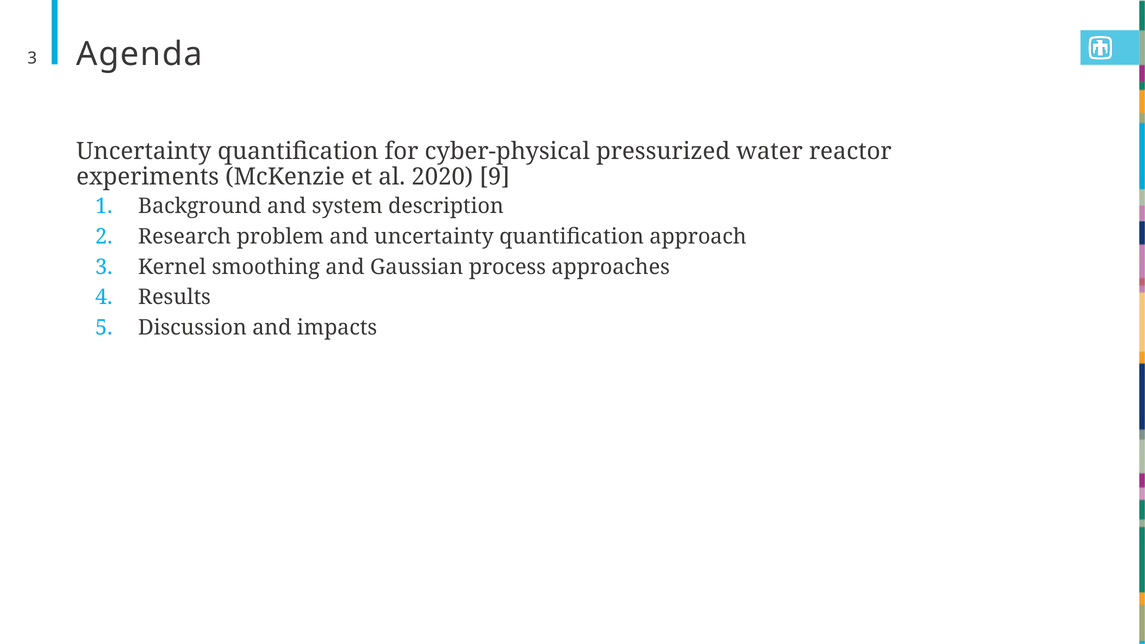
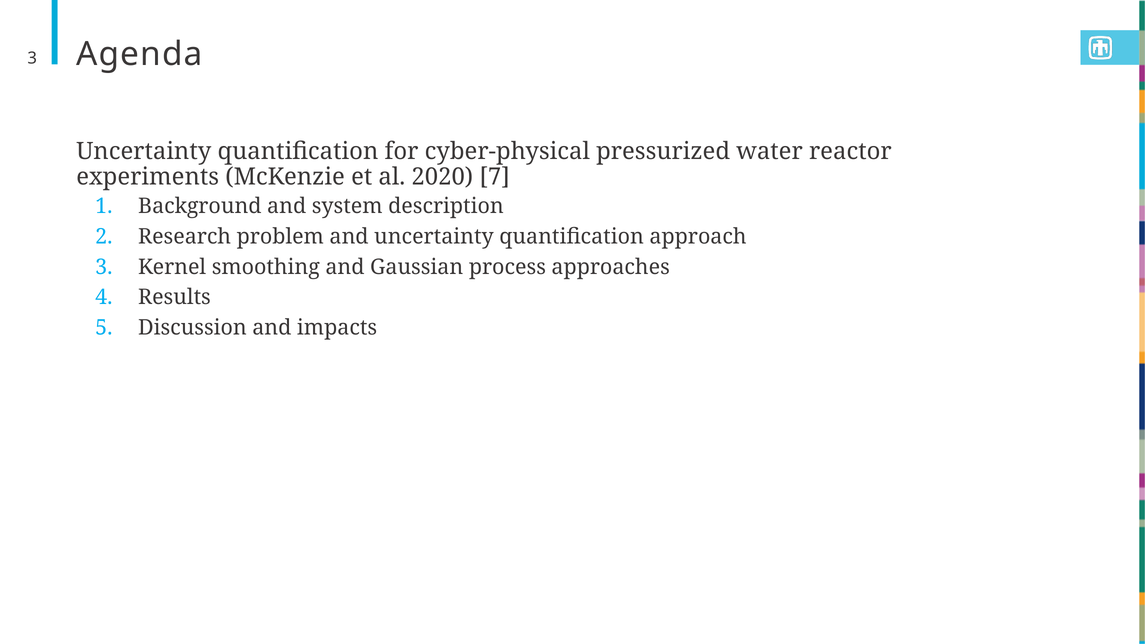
9: 9 -> 7 (495, 177)
